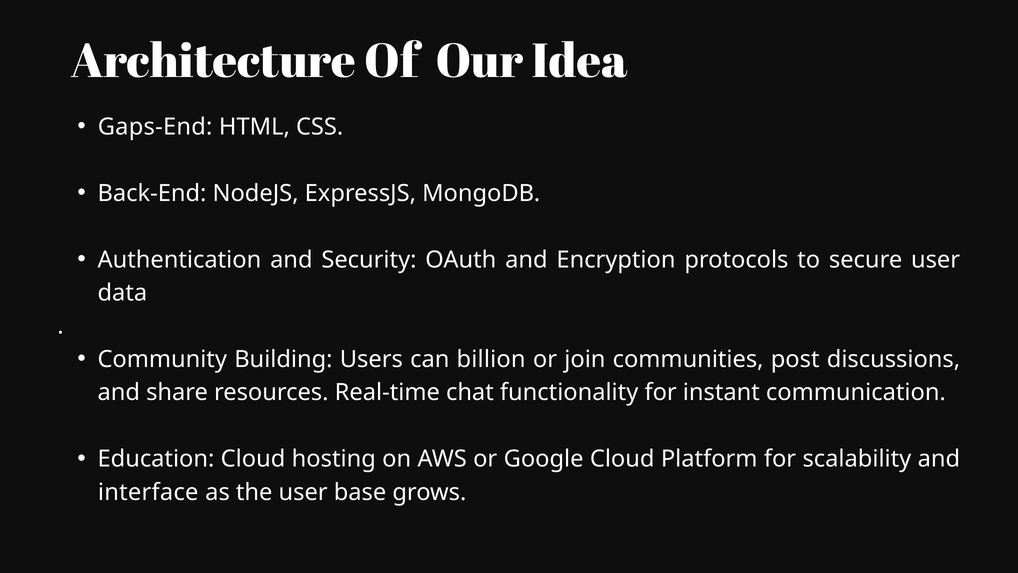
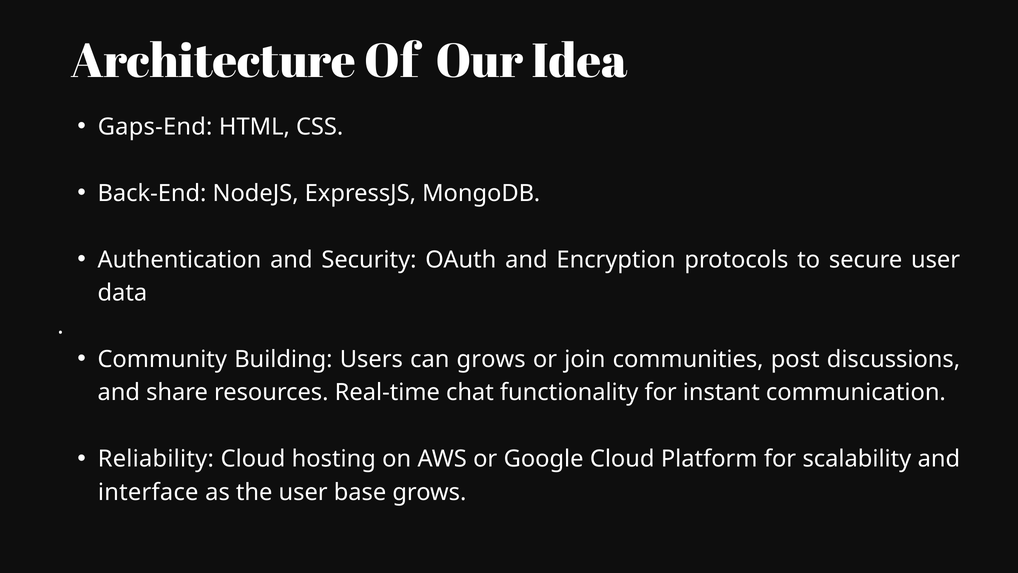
can billion: billion -> grows (491, 359)
Education: Education -> Reliability (156, 459)
